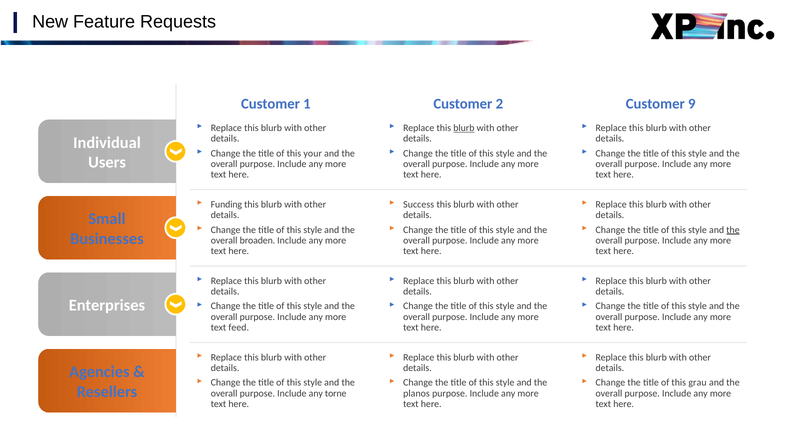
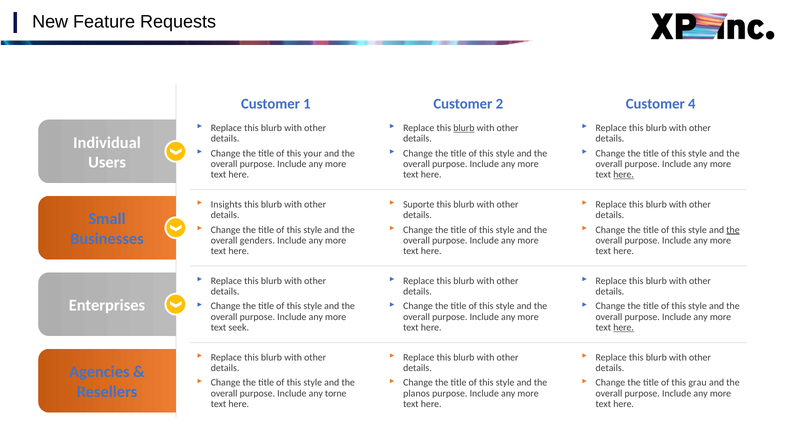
9: 9 -> 4 (692, 104)
here underline: none -> present (624, 174)
Funding: Funding -> Insights (226, 204)
Success: Success -> Suporte (419, 204)
broaden: broaden -> genders (257, 240)
feed: feed -> seek (239, 327)
here underline: none -> present (624, 327)
